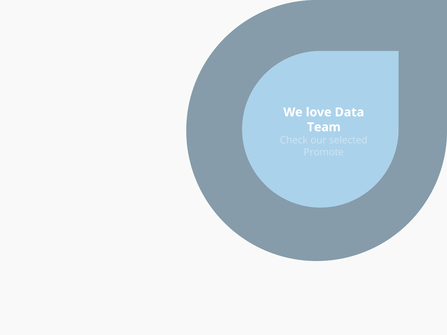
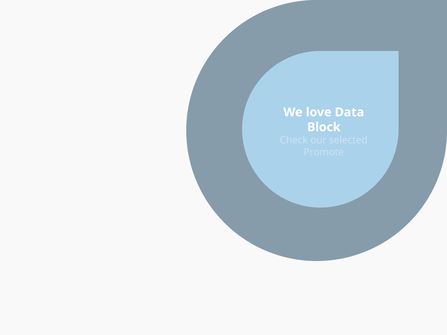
Team: Team -> Block (324, 127)
